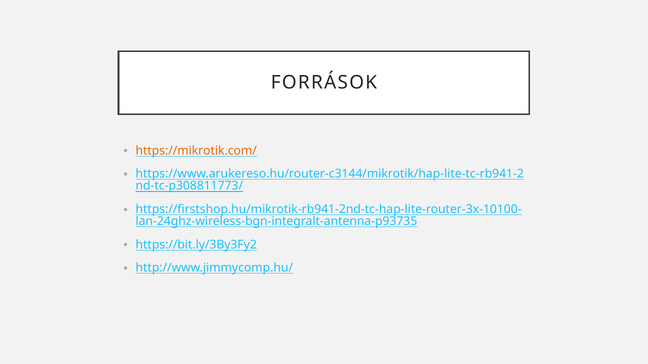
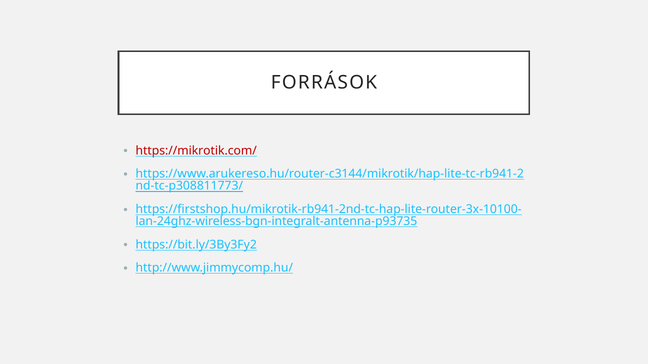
https://mikrotik.com/ colour: orange -> red (196, 151)
